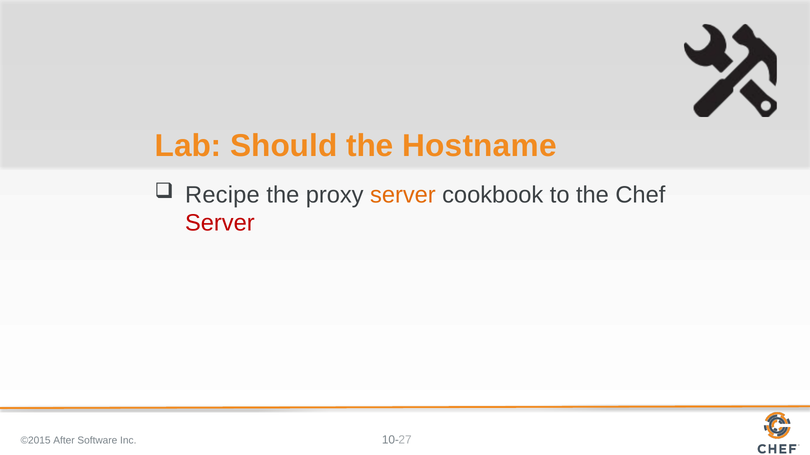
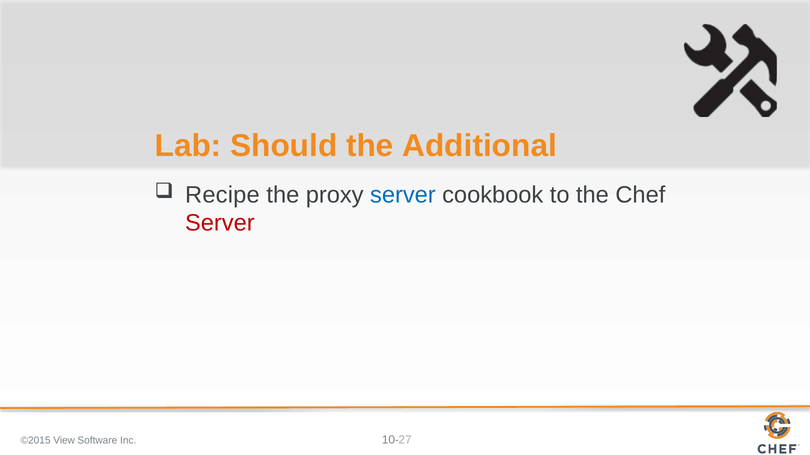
Hostname: Hostname -> Additional (480, 146)
server colour: orange -> blue (403, 195)
After: After -> View (64, 441)
